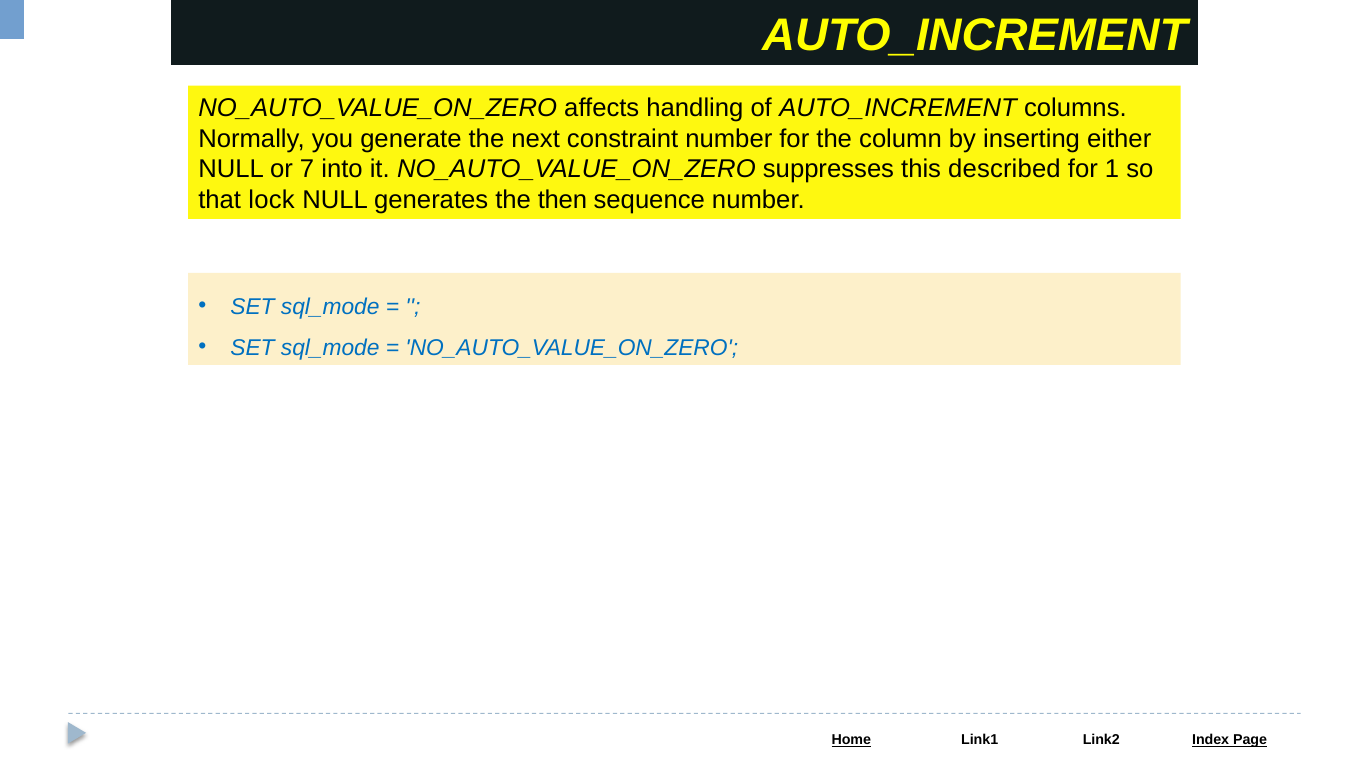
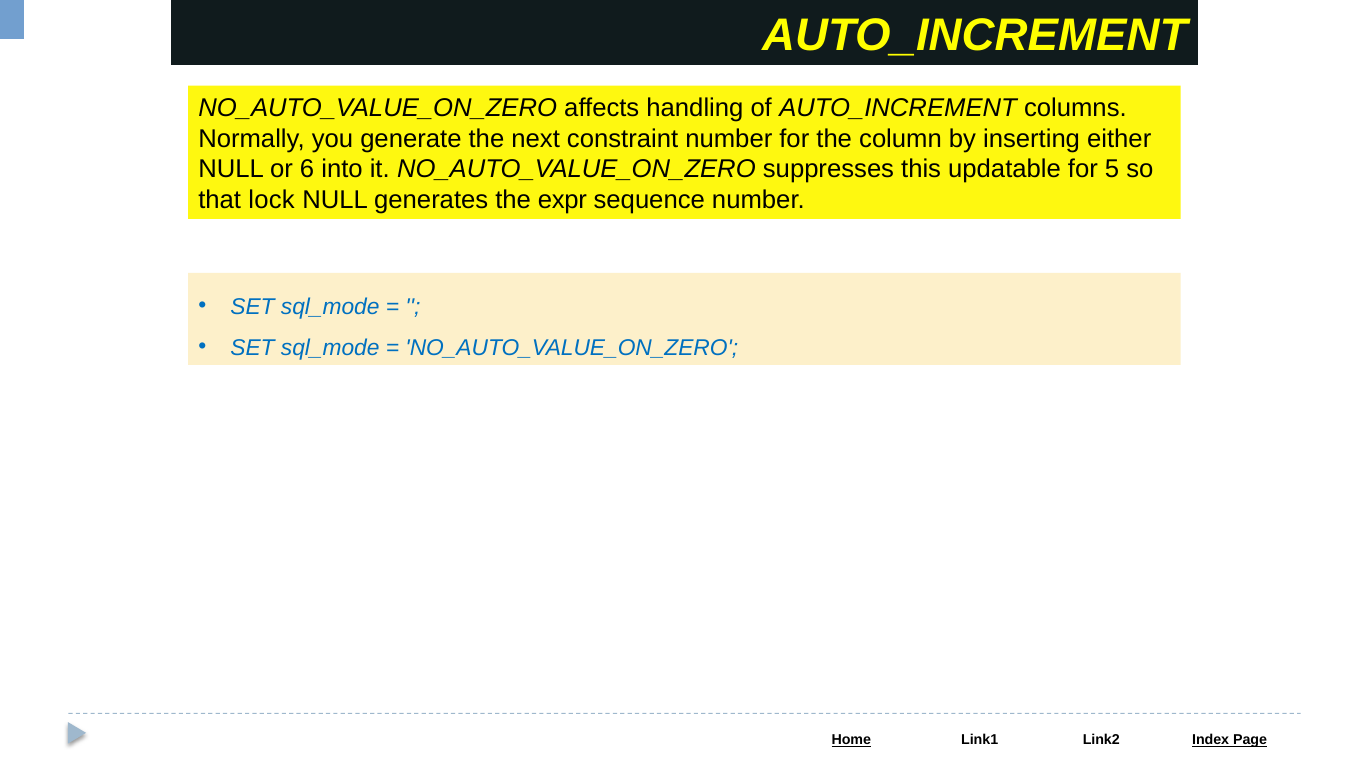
7: 7 -> 6 (307, 169)
described: described -> updatable (1005, 169)
1: 1 -> 5 (1112, 169)
then: then -> expr (562, 200)
